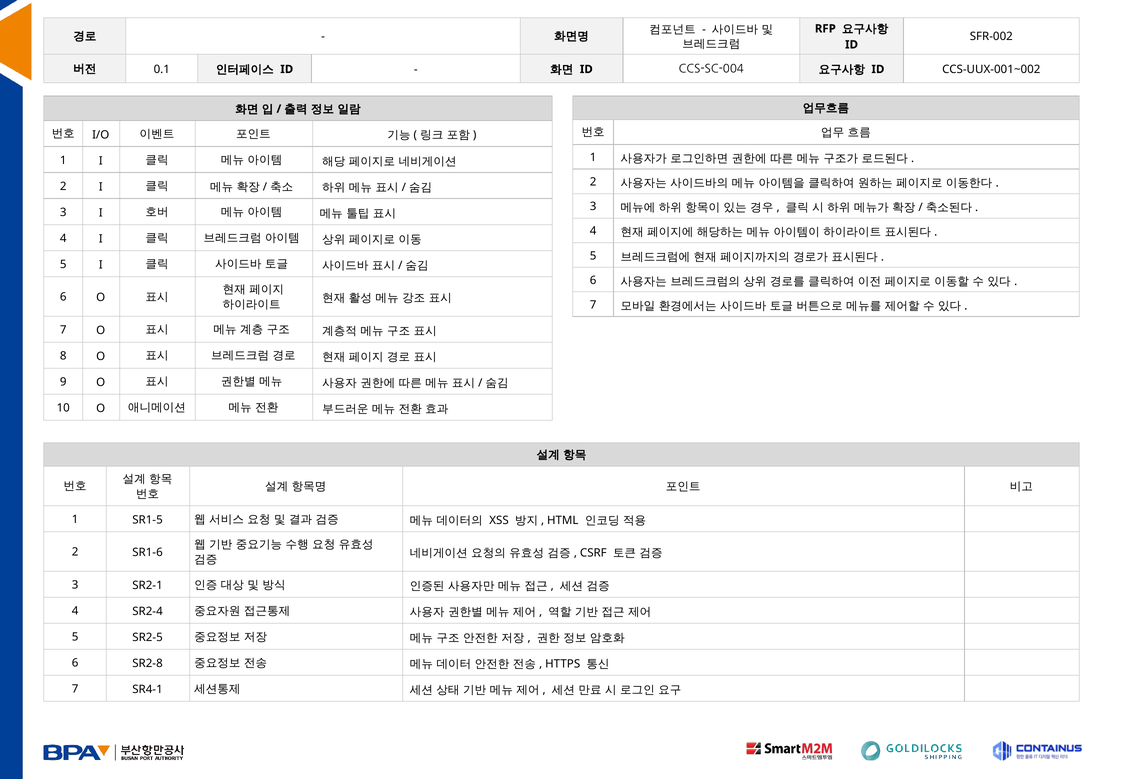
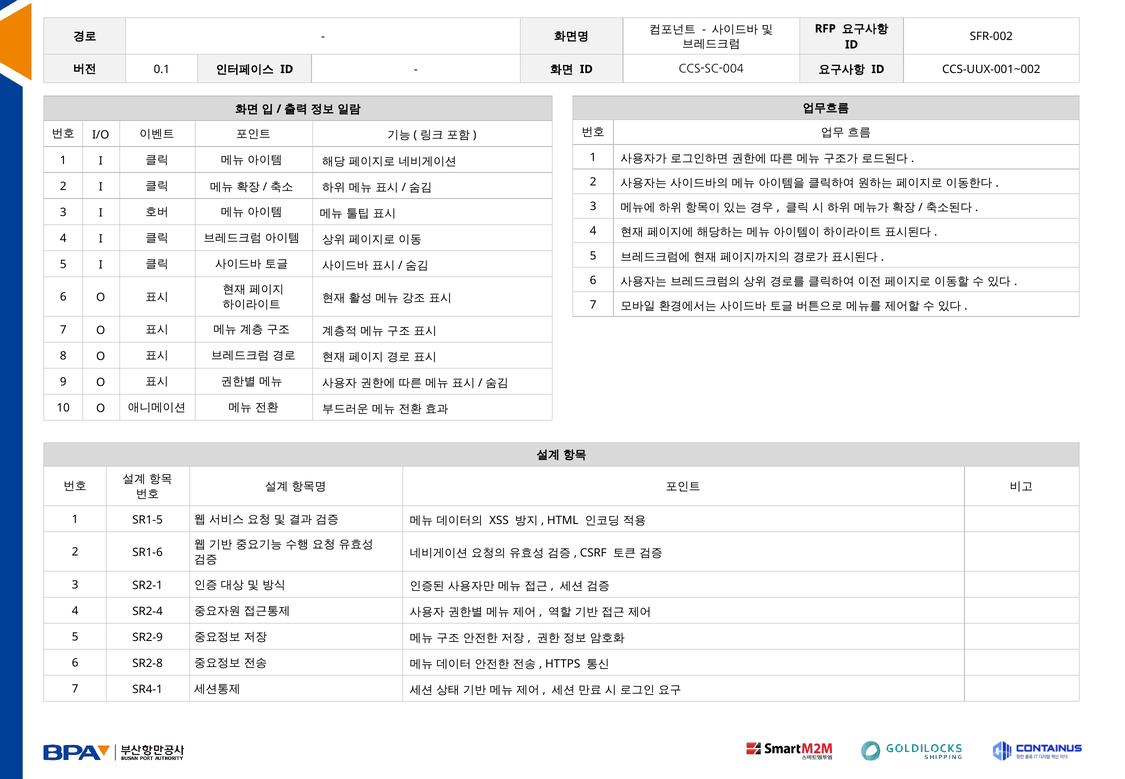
SR2-5: SR2-5 -> SR2-9 (148, 637)
